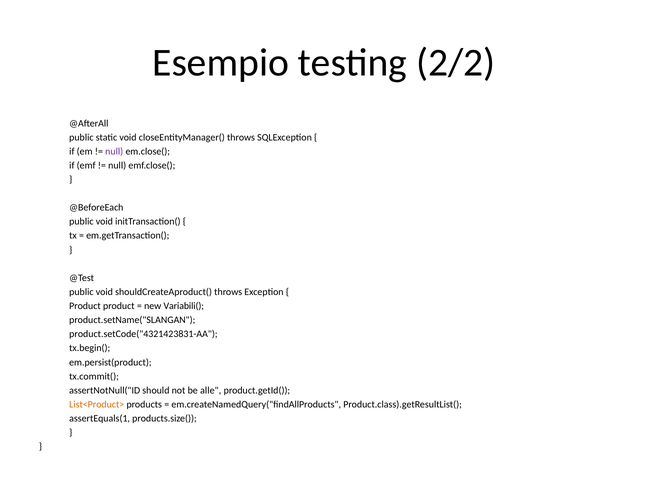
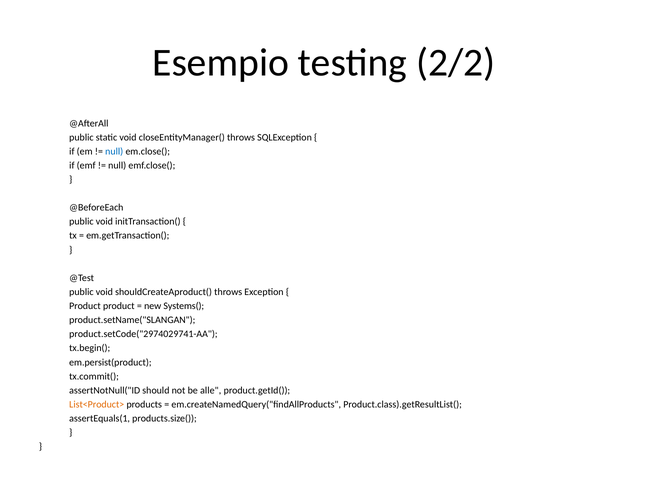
null colour: purple -> blue (114, 151)
Variabili(: Variabili( -> Systems( (184, 306)
product.setCode("4321423831-AA: product.setCode("4321423831-AA -> product.setCode("2974029741-AA (143, 334)
